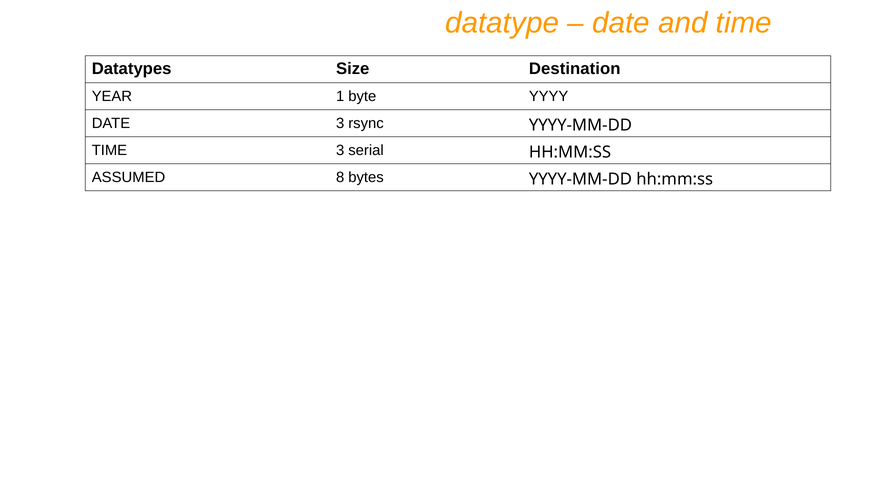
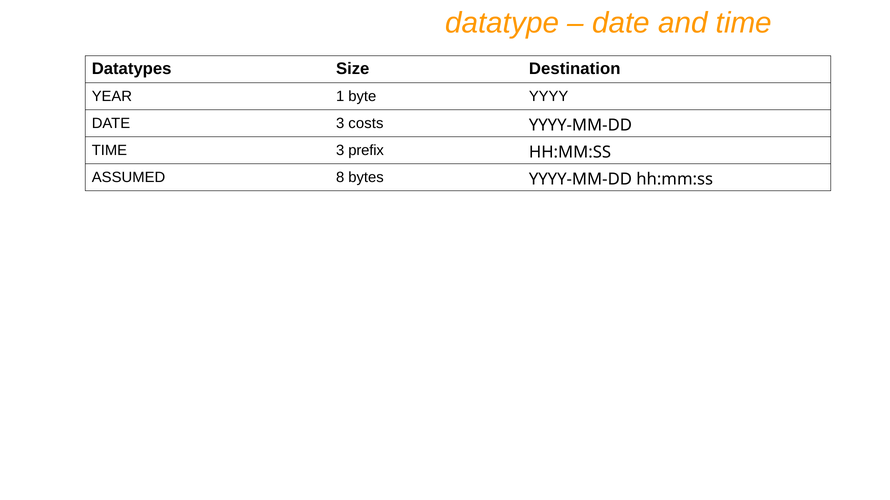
rsync: rsync -> costs (366, 124)
serial: serial -> prefix (366, 151)
